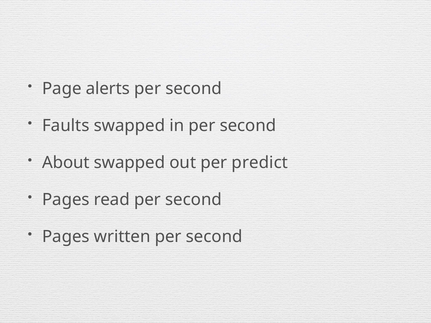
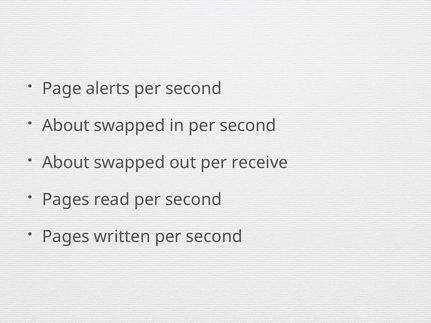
Faults: Faults -> About (66, 126)
predict: predict -> receive (260, 163)
